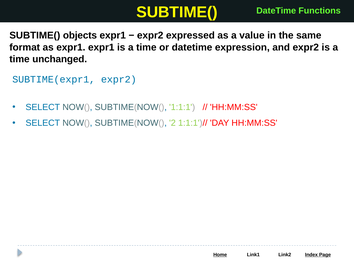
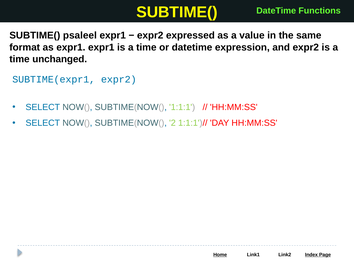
objects: objects -> psaleel (80, 36)
